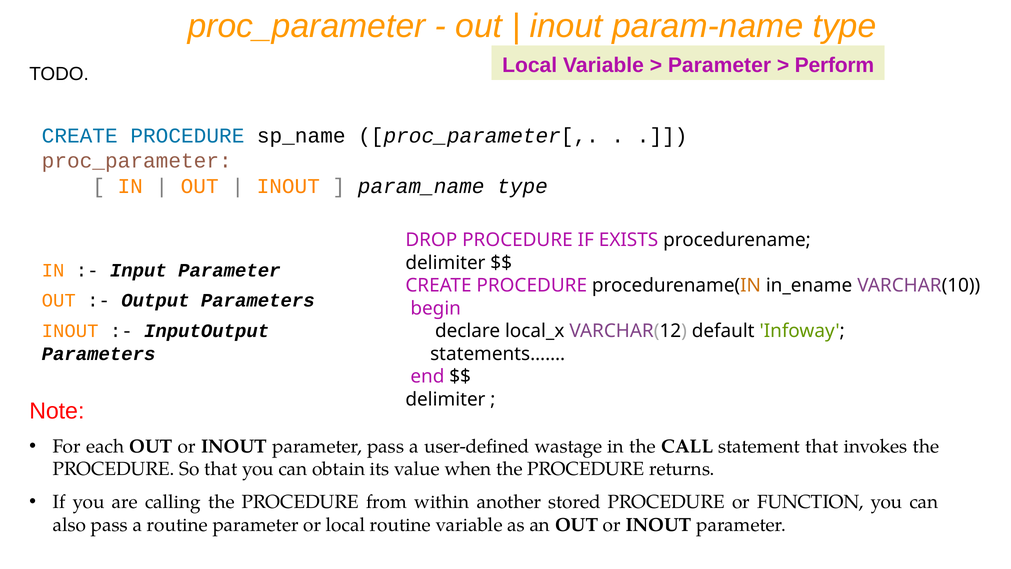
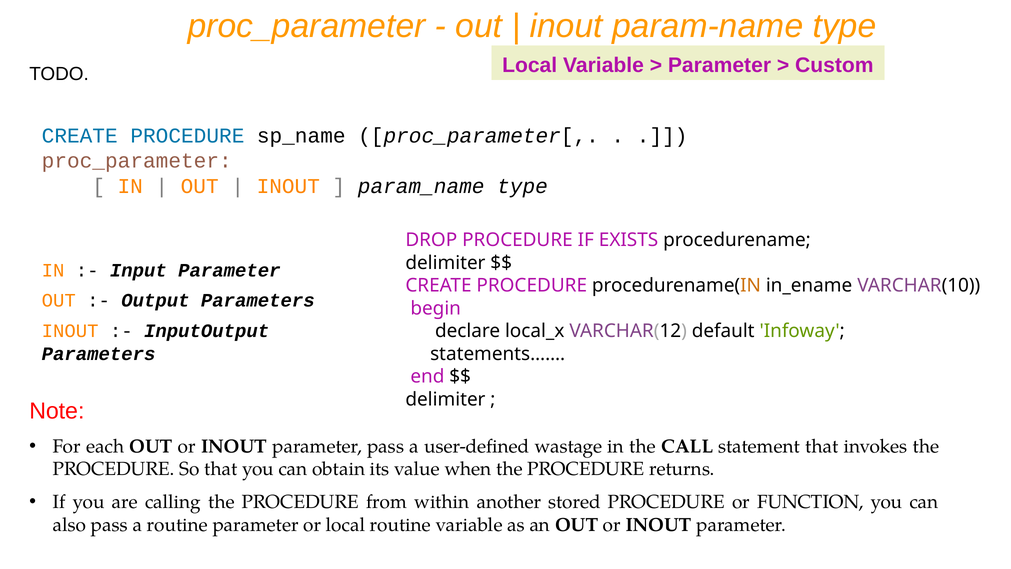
Perform: Perform -> Custom (834, 65)
